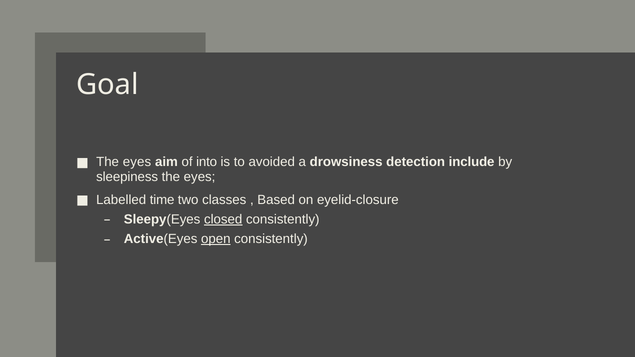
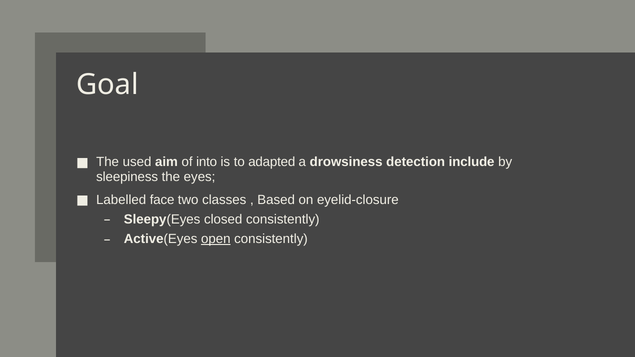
eyes: eyes -> used (137, 162)
avoided: avoided -> adapted (272, 162)
time: time -> face (162, 200)
closed underline: present -> none (223, 220)
